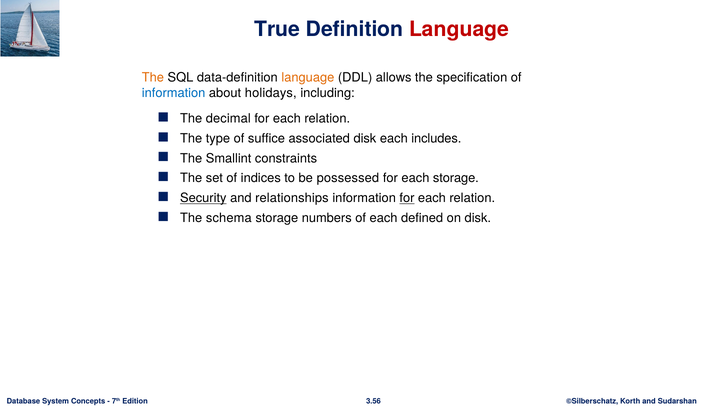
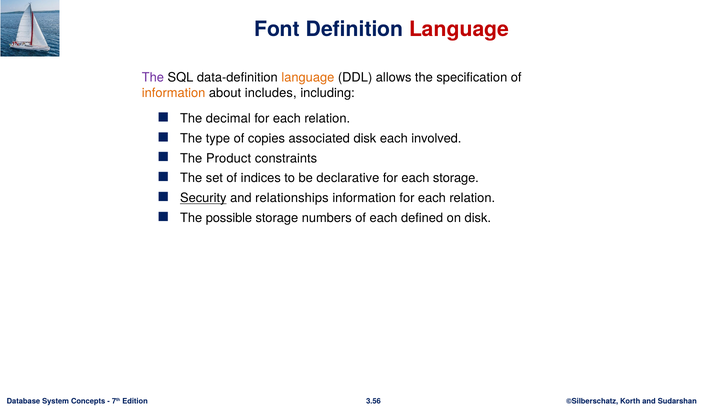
True: True -> Font (277, 29)
The colour: orange -> purple (153, 78)
information colour: blue -> orange (174, 93)
holidays: holidays -> includes (271, 93)
suffice: suffice -> copies (266, 139)
includes: includes -> involved (436, 139)
Smallint: Smallint -> Product (229, 158)
possessed: possessed -> declarative (348, 178)
for underline: present -> none (407, 198)
schema: schema -> possible (229, 218)
